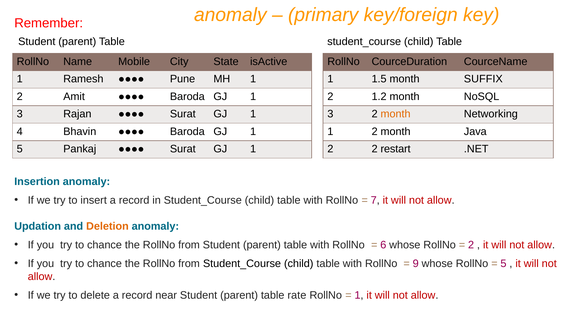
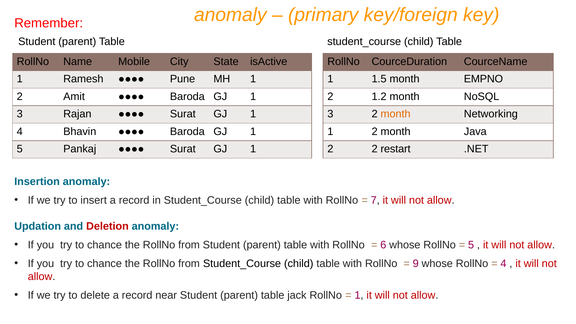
SUFFIX: SUFFIX -> EMPNO (483, 79)
Deletion colour: orange -> red (107, 226)
2: 2 -> 5 (471, 245)
5: 5 -> 4 (503, 264)
rate: rate -> jack (297, 295)
